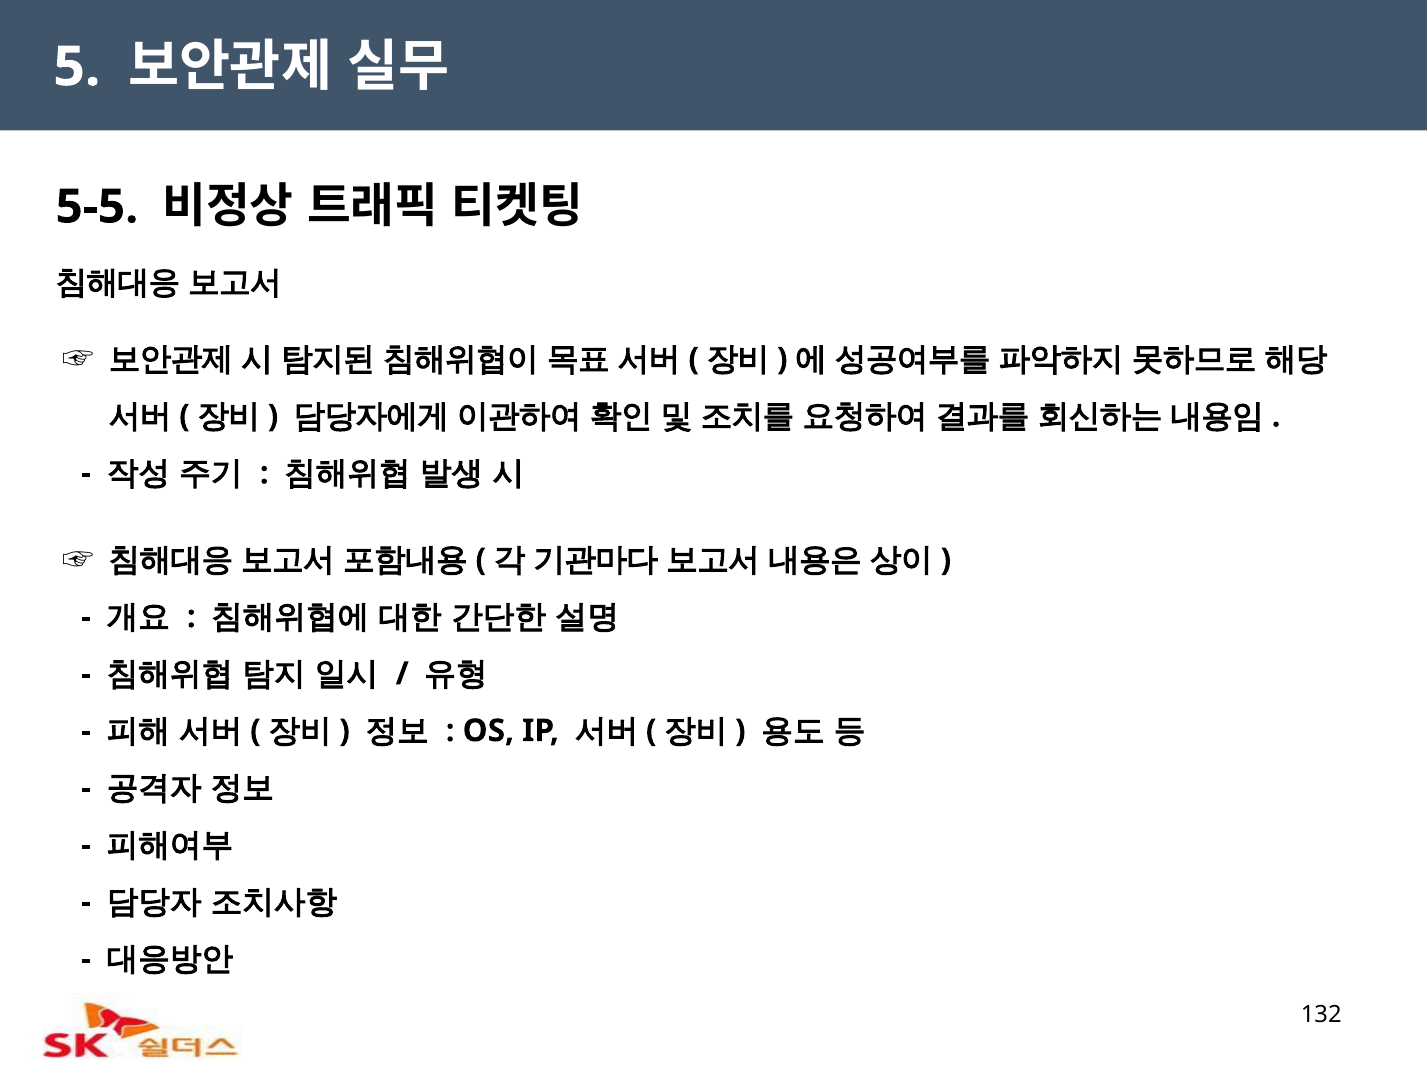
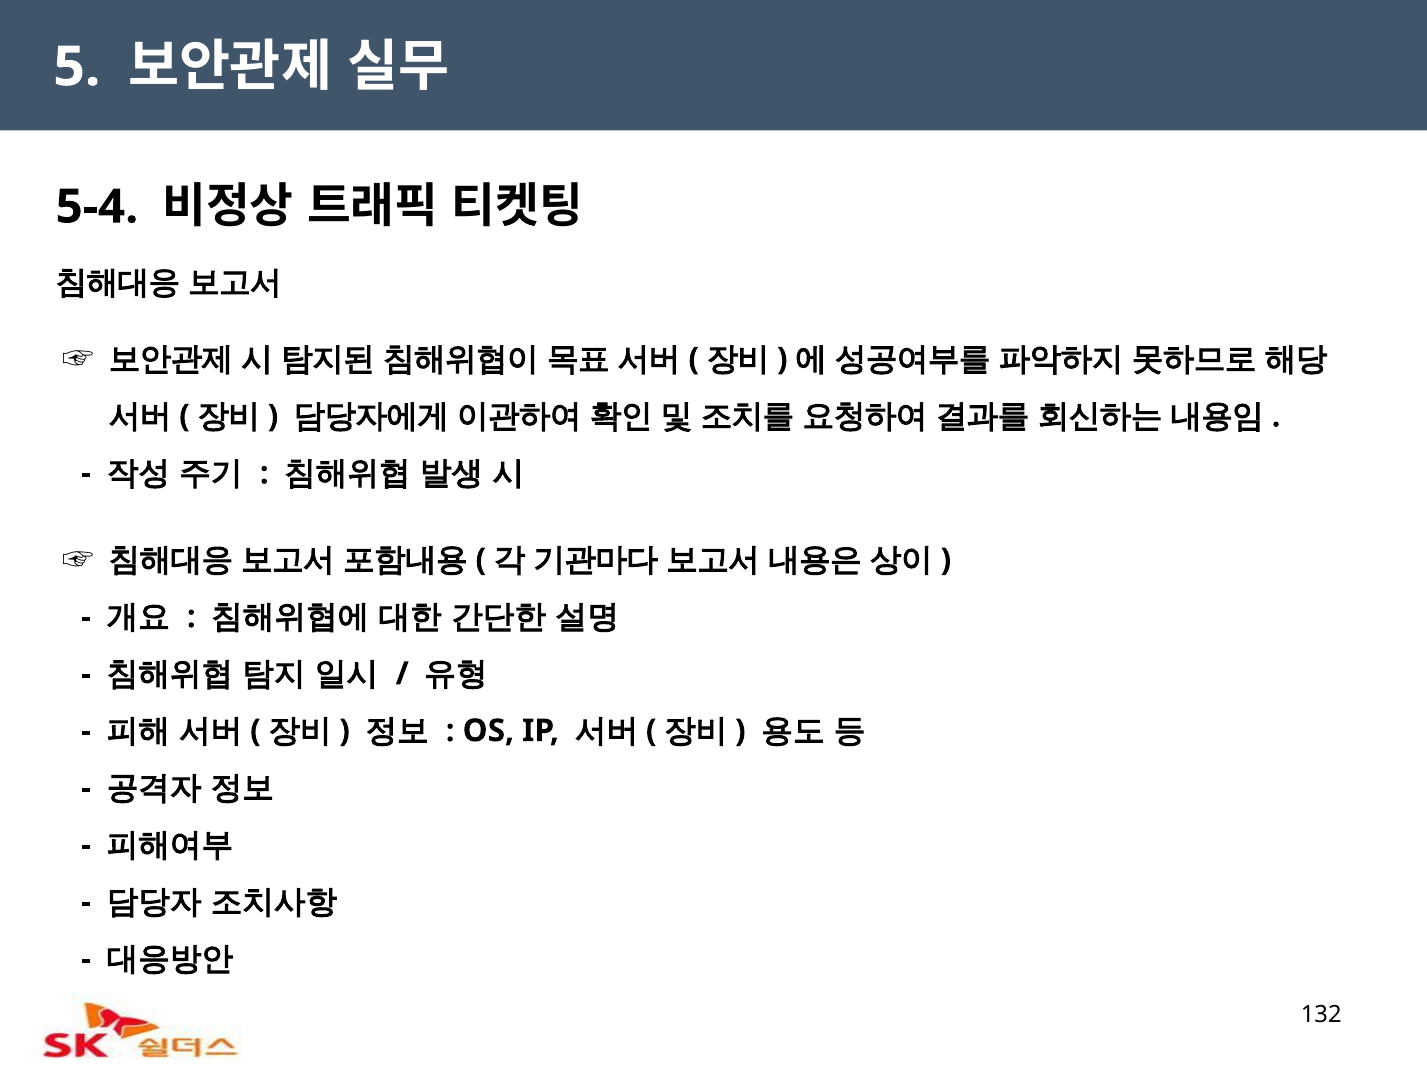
5-5: 5-5 -> 5-4 (97, 207)
